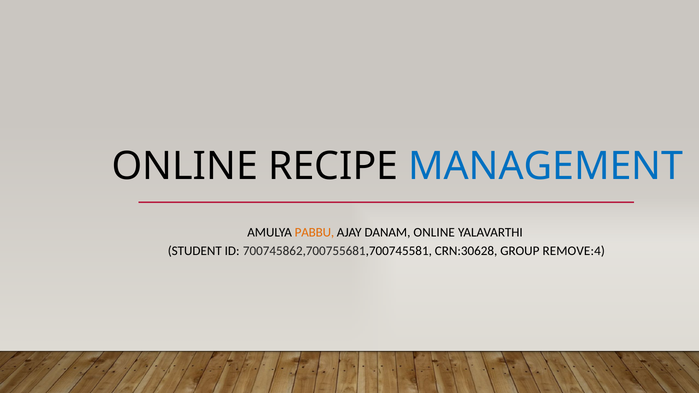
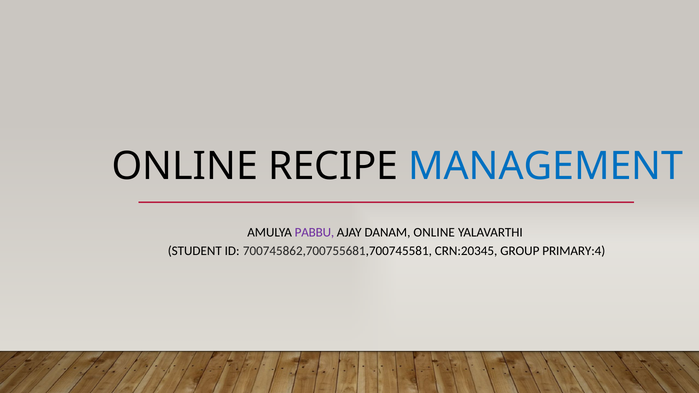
PABBU colour: orange -> purple (314, 232)
CRN:30628: CRN:30628 -> CRN:20345 (466, 251)
REMOVE:4: REMOVE:4 -> PRIMARY:4 (574, 251)
